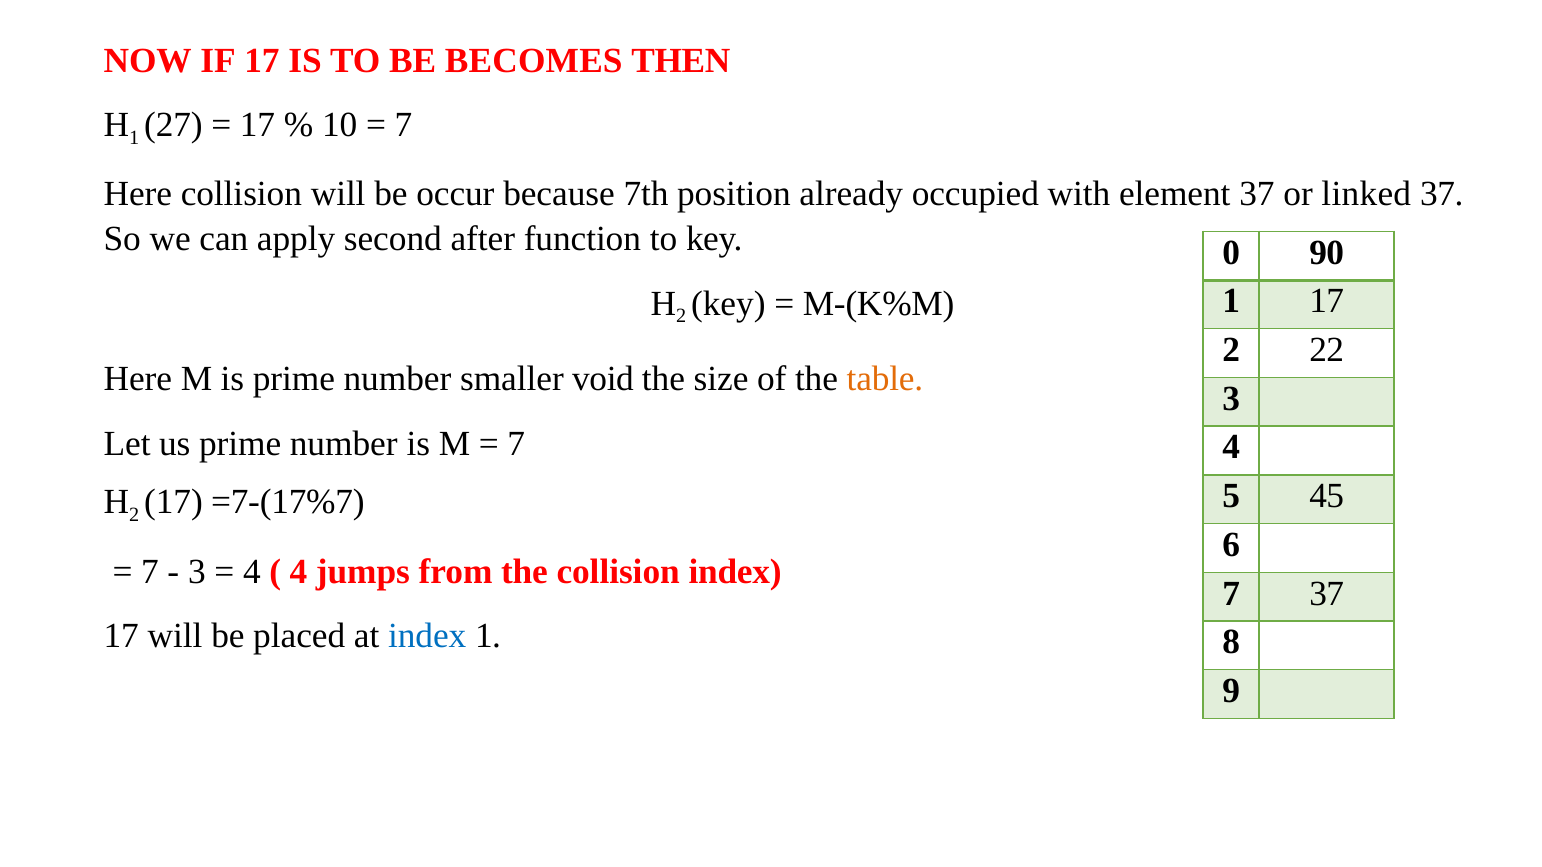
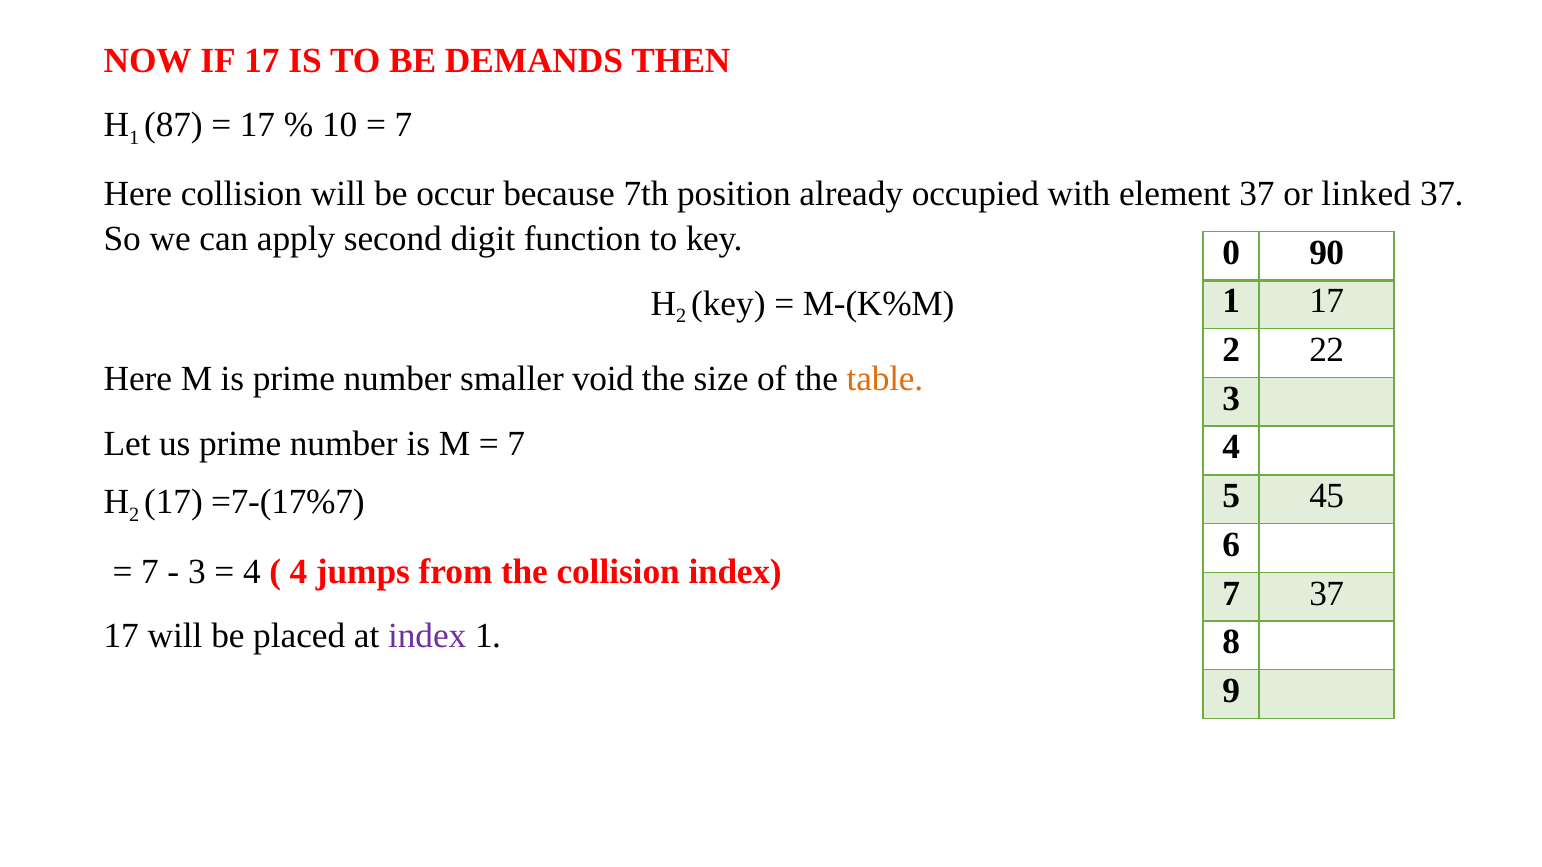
BECOMES: BECOMES -> DEMANDS (534, 61)
27: 27 -> 87 (173, 125)
after: after -> digit (483, 239)
index colour: blue -> purple (427, 637)
